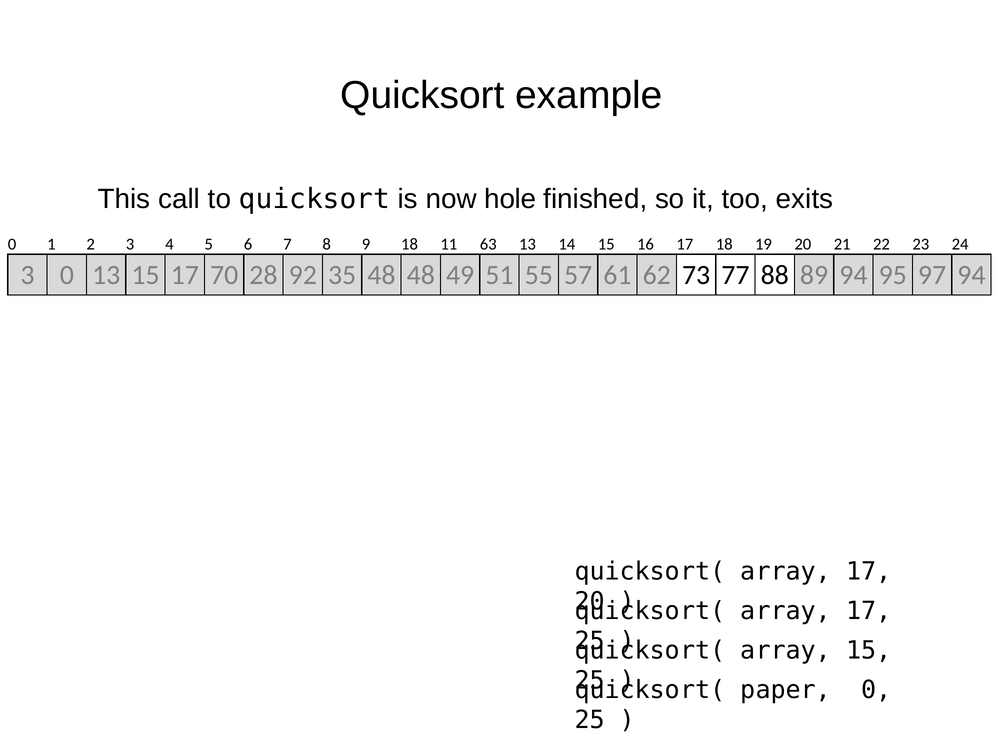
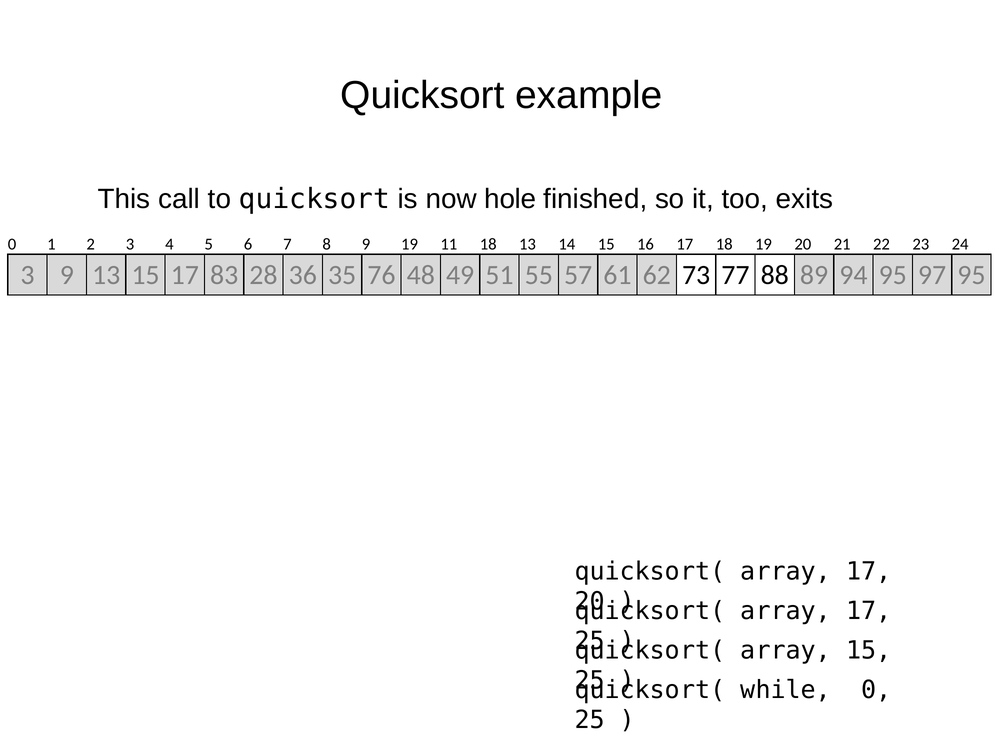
9 18: 18 -> 19 (410, 244)
11 63: 63 -> 18 (488, 244)
3 0: 0 -> 9 (67, 275)
70: 70 -> 83 (224, 275)
92: 92 -> 36 (303, 275)
35 48: 48 -> 76 (381, 275)
97 94: 94 -> 95 (971, 275)
paper: paper -> while (786, 690)
